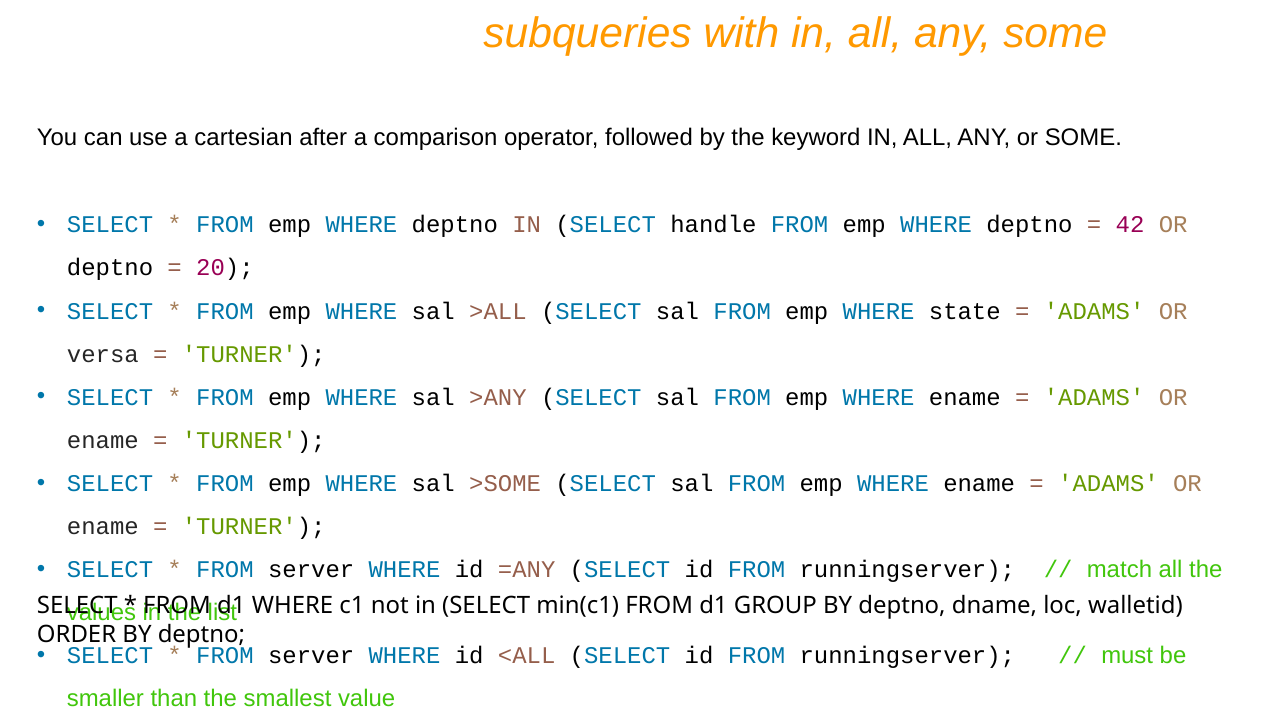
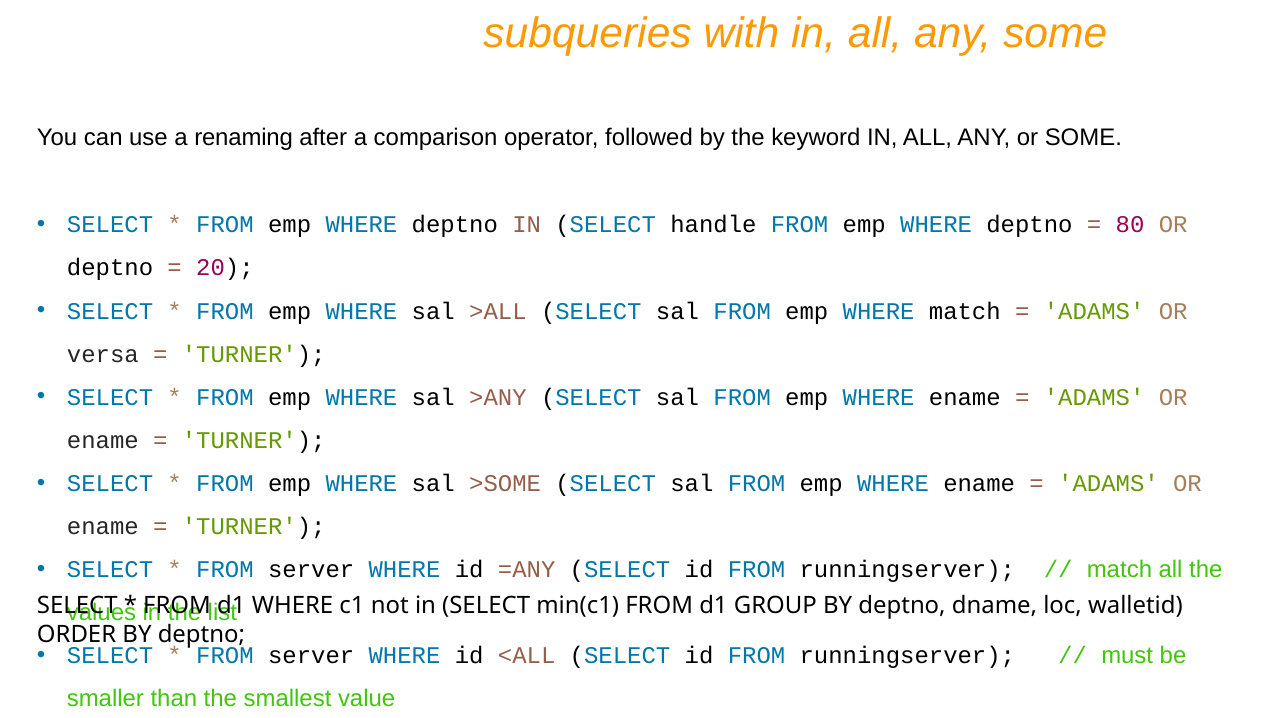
cartesian: cartesian -> renaming (244, 138)
42: 42 -> 80 (1130, 225)
WHERE state: state -> match (965, 311)
